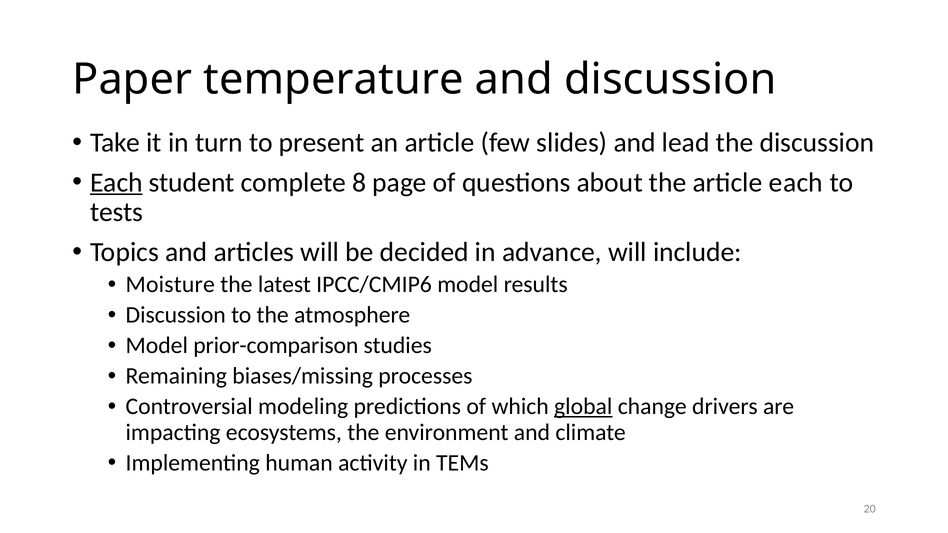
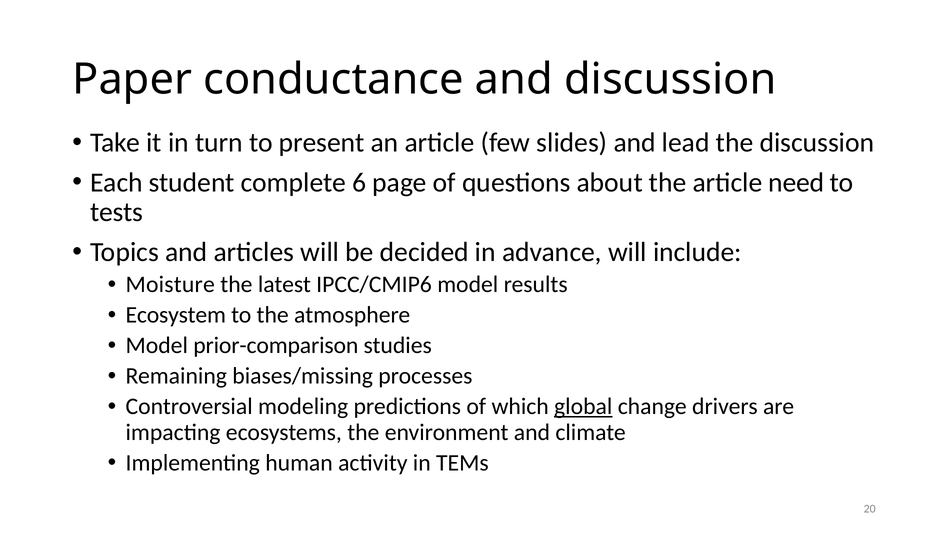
temperature: temperature -> conductance (334, 80)
Each underline: present -> none (116, 182)
8: 8 -> 6 (359, 182)
article each: each -> need (796, 182)
Discussion: Discussion -> Ecosystem (176, 315)
